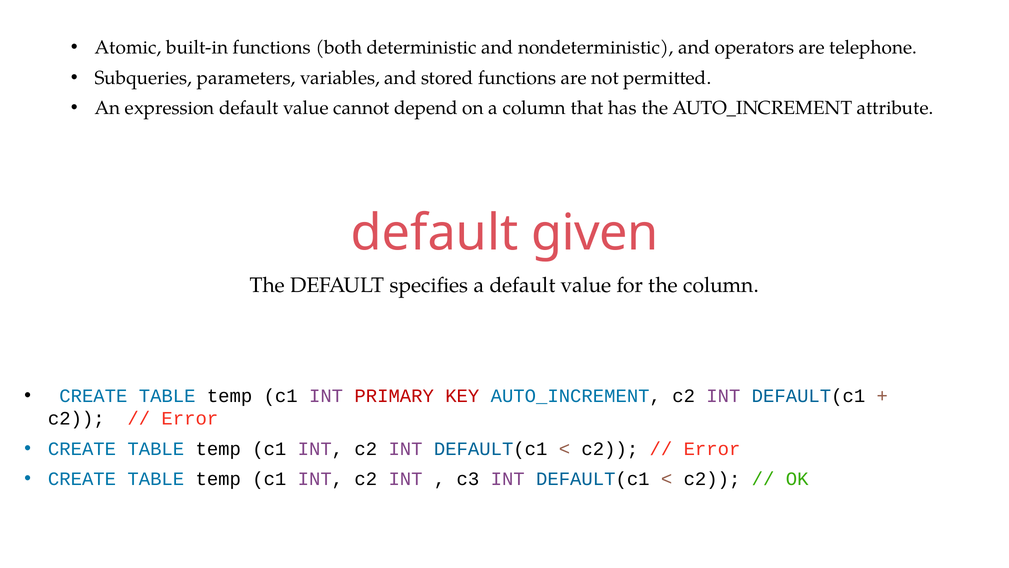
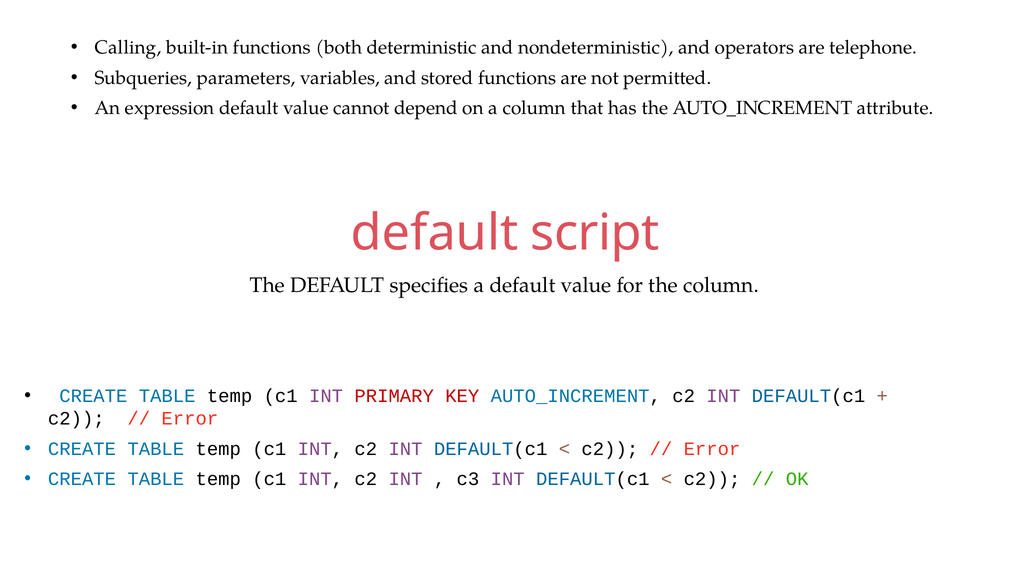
Atomic: Atomic -> Calling (128, 48)
given: given -> script (595, 233)
